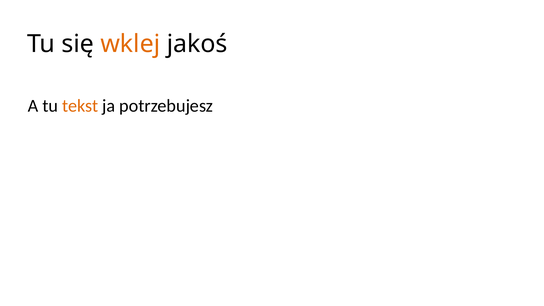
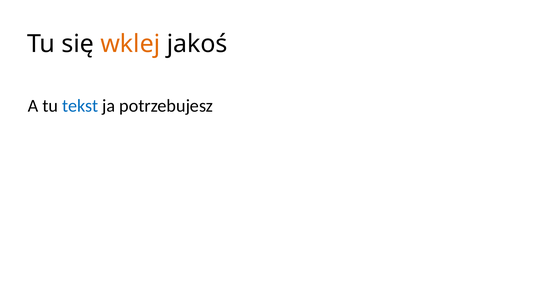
tekst colour: orange -> blue (80, 106)
